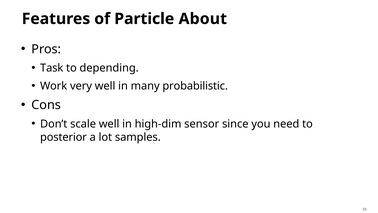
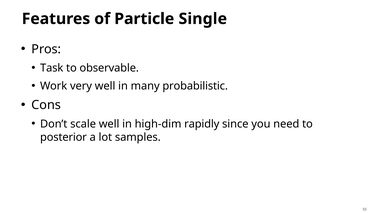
About: About -> Single (203, 19)
depending: depending -> observable (109, 68)
sensor: sensor -> rapidly (202, 124)
